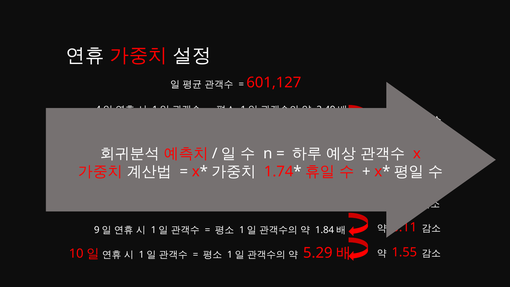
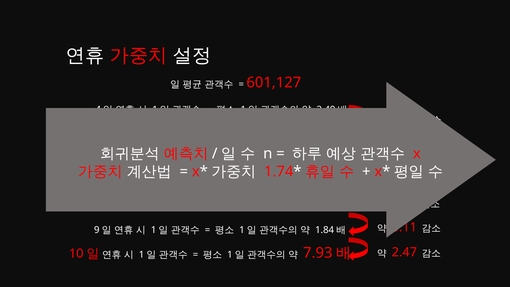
1.55: 1.55 -> 2.47 (404, 252)
5.29: 5.29 -> 7.93 (318, 253)
